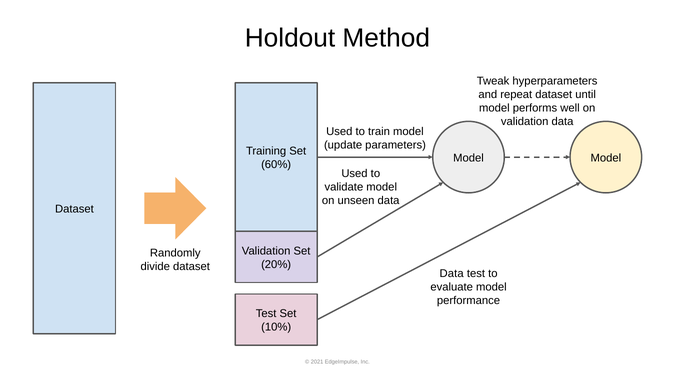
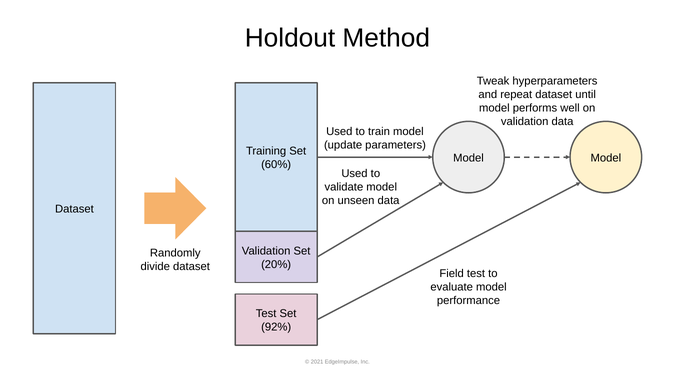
Data: Data -> Field (452, 274)
10%: 10% -> 92% (276, 328)
